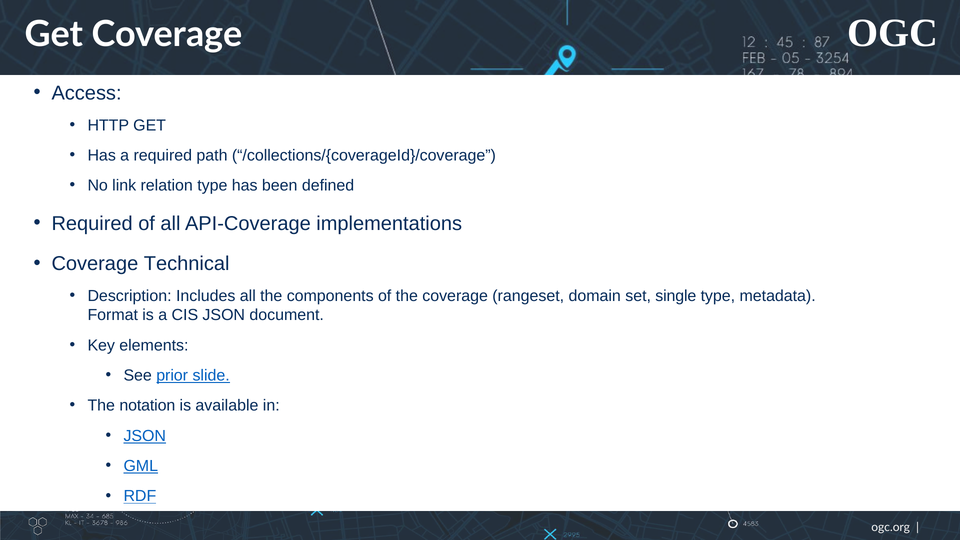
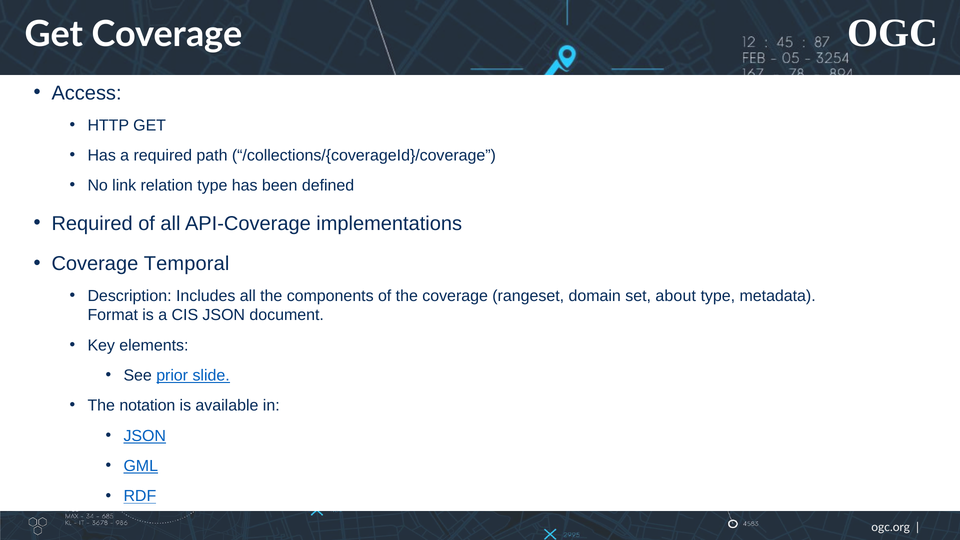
Technical: Technical -> Temporal (187, 264)
single: single -> about (676, 296)
